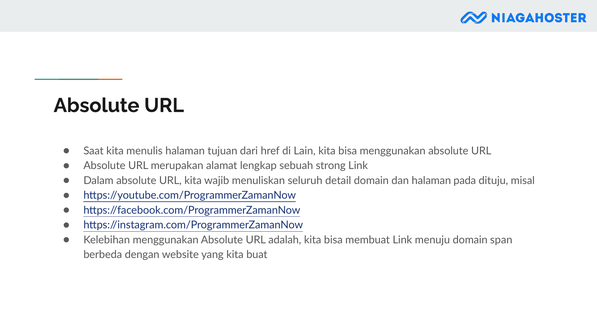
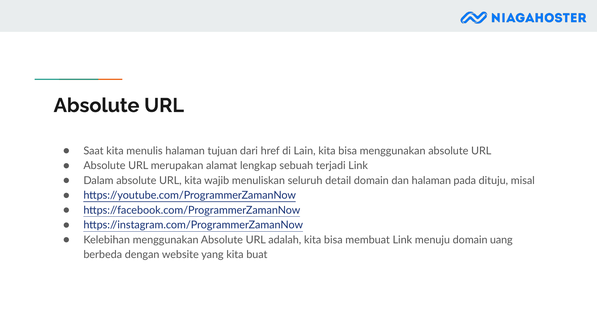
strong: strong -> terjadi (331, 166)
span: span -> uang (501, 240)
